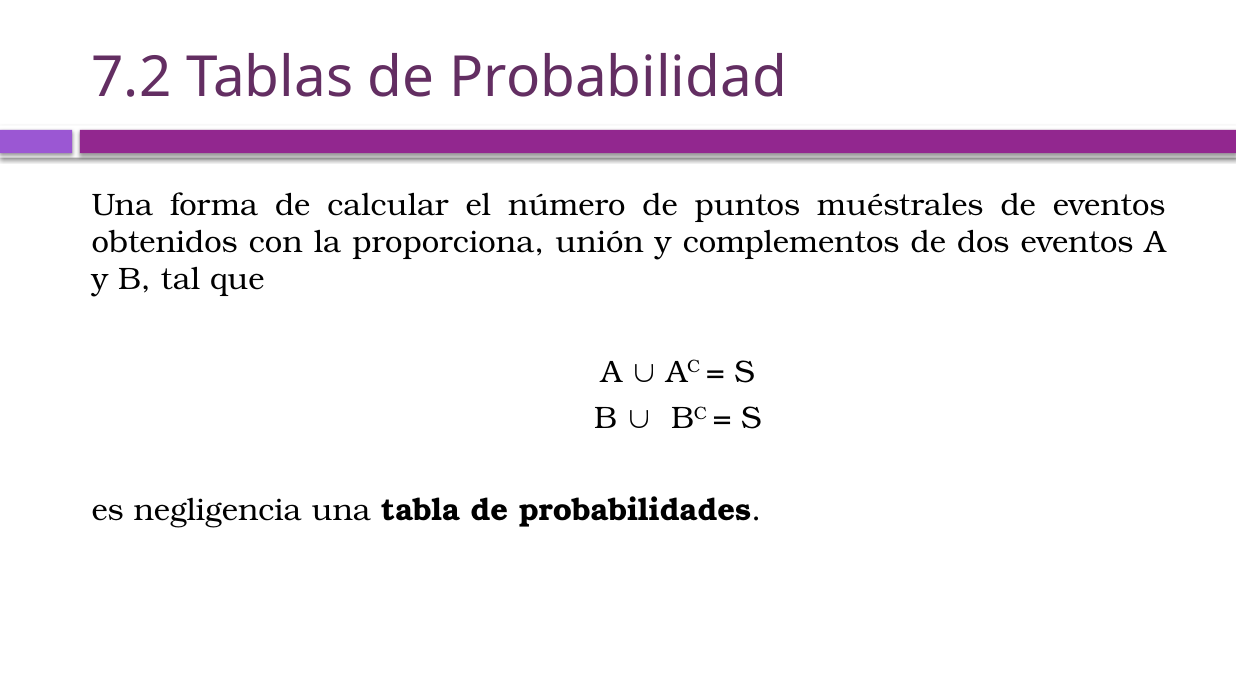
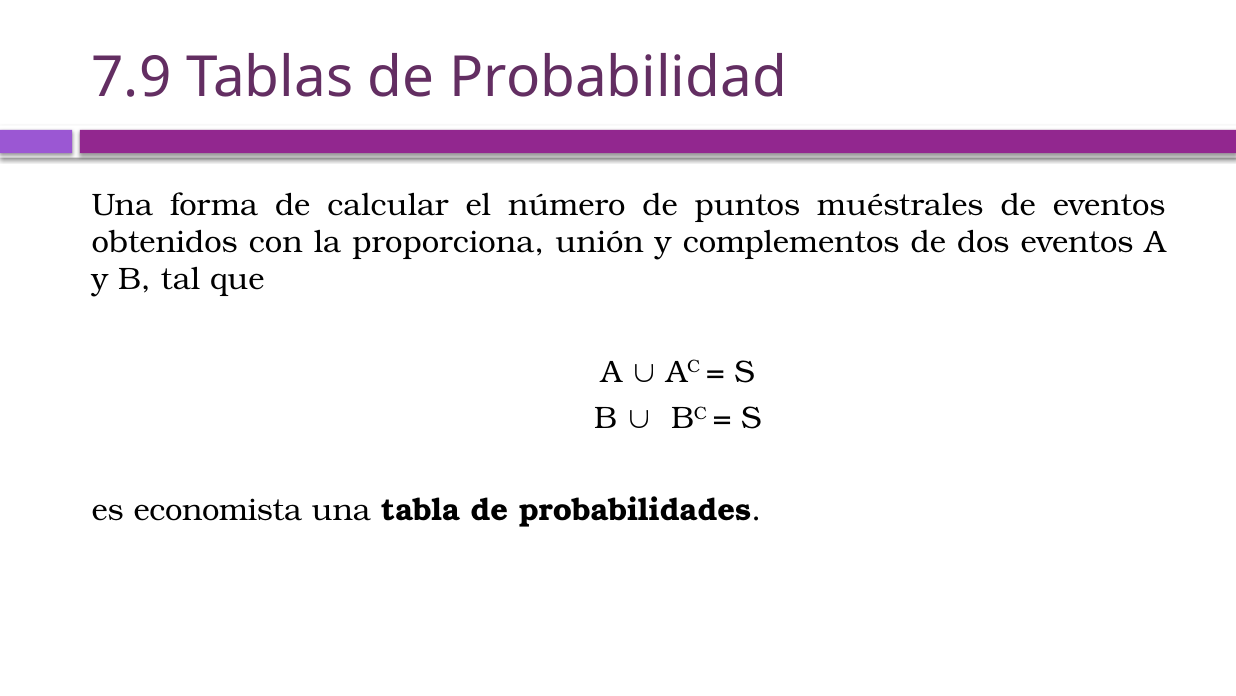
7.2: 7.2 -> 7.9 (132, 77)
negligencia: negligencia -> economista (218, 510)
